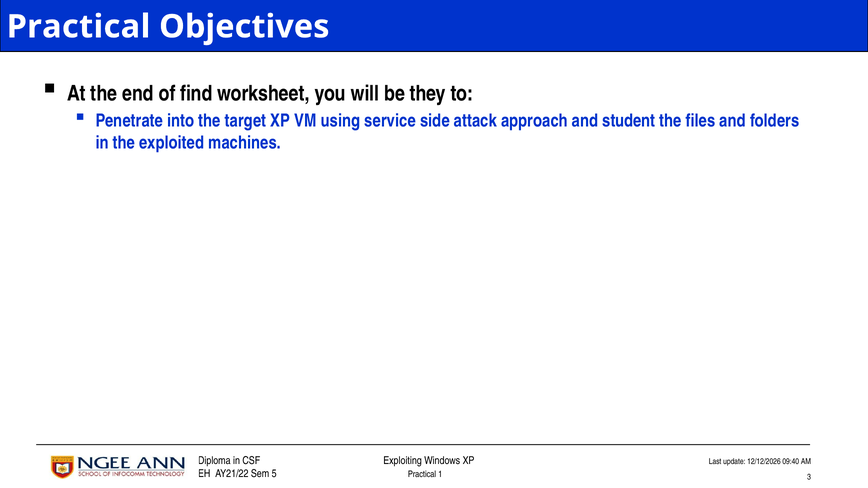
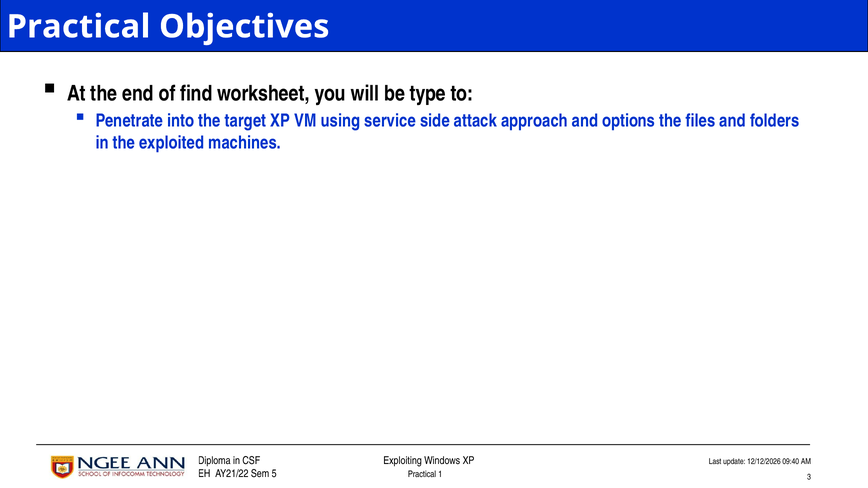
they: they -> type (428, 94)
student: student -> options (629, 121)
